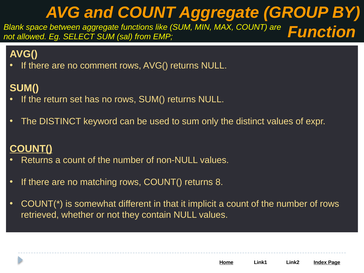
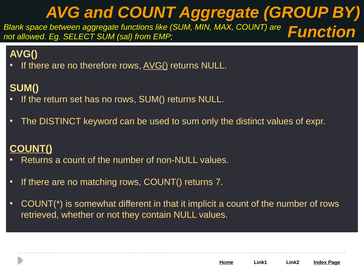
comment: comment -> therefore (99, 66)
AVG( underline: none -> present (156, 66)
8: 8 -> 7 (219, 182)
